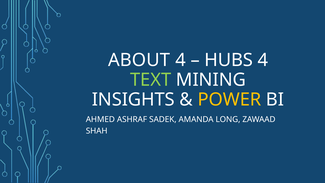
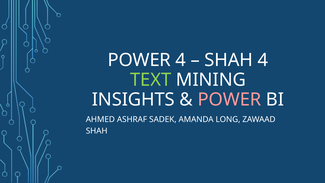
ABOUT: ABOUT -> POWER (139, 60)
HUBS: HUBS -> SHAH (229, 60)
POWER colour: yellow -> pink (229, 99)
